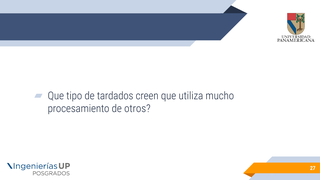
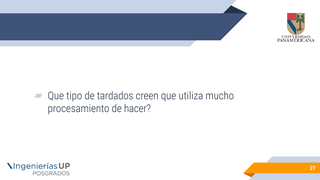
otros: otros -> hacer (137, 109)
